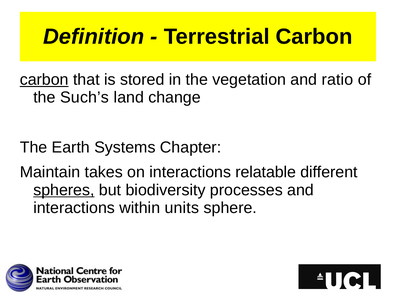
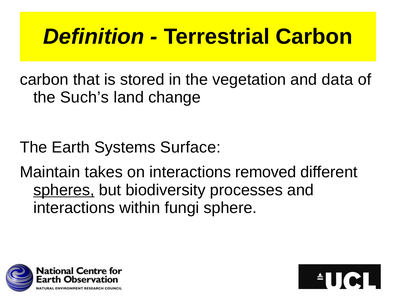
carbon underline: present -> none (44, 80)
ratio: ratio -> data (337, 80)
Chapter: Chapter -> Surface (191, 147)
relatable: relatable -> removed (266, 172)
units: units -> fungi (182, 208)
